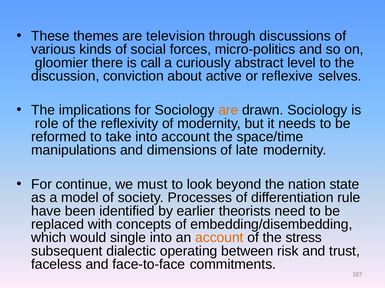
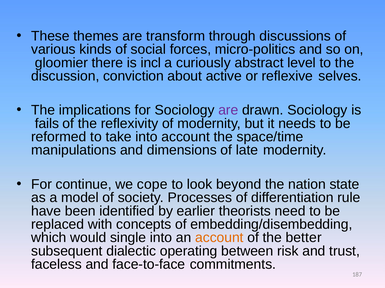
television: television -> transform (176, 36)
call: call -> incl (151, 63)
are colour: orange -> purple (228, 110)
role: role -> fails (47, 124)
must: must -> cope (152, 185)
stress: stress -> better (304, 238)
